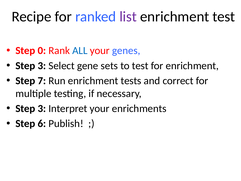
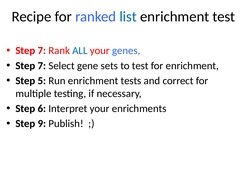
list colour: purple -> blue (128, 17)
0: 0 -> 7 (42, 51)
3: 3 -> 7 (42, 66)
7: 7 -> 5 (42, 81)
3: 3 -> 6 (42, 108)
6: 6 -> 9 (42, 123)
